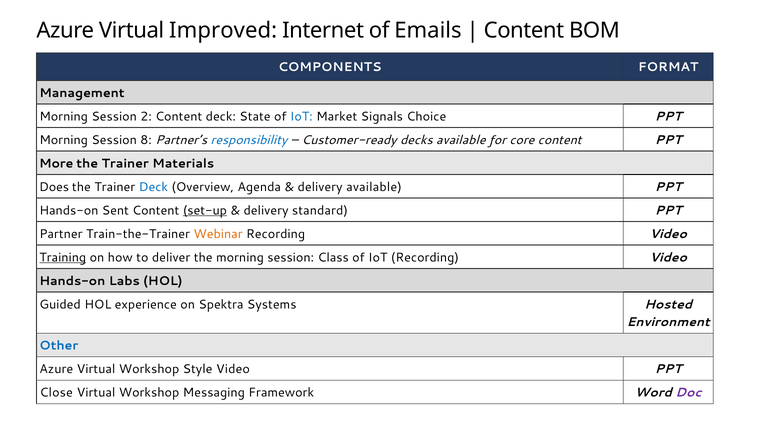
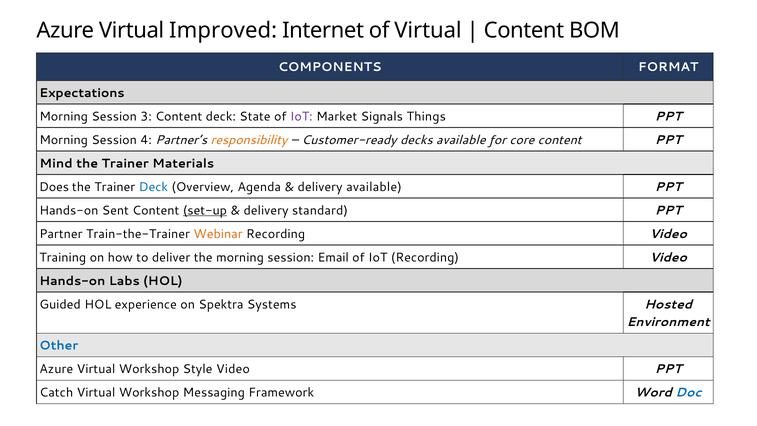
of Emails: Emails -> Virtual (428, 30)
Management: Management -> Expectations (82, 93)
2: 2 -> 3 (146, 116)
IoT colour: blue -> purple (301, 116)
Choice: Choice -> Things (426, 116)
8: 8 -> 4 (146, 140)
responsibility colour: blue -> orange (249, 140)
More: More -> Mind (56, 163)
Training underline: present -> none (63, 257)
Class: Class -> Email (333, 257)
Close: Close -> Catch (56, 393)
Doc colour: purple -> blue (688, 393)
